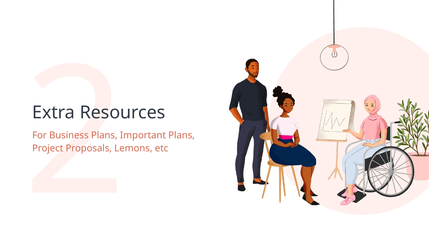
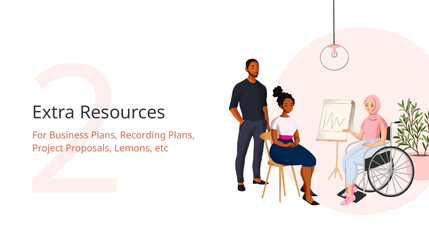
Important: Important -> Recording (143, 135)
